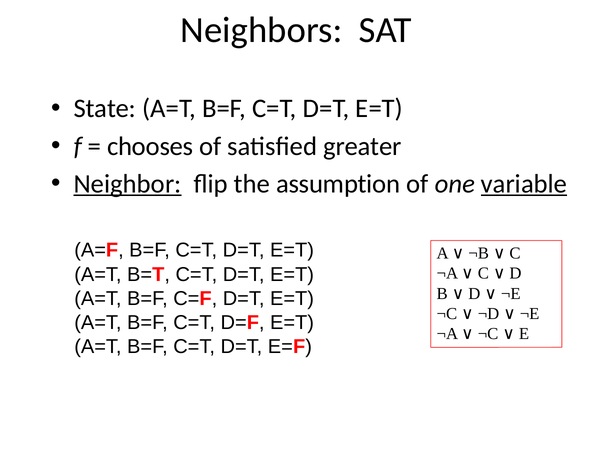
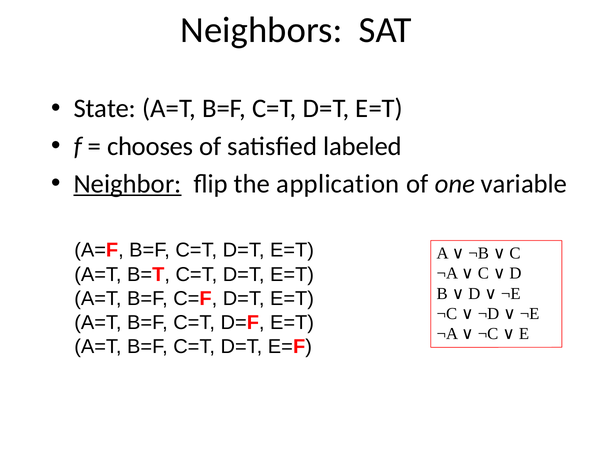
greater: greater -> labeled (362, 146)
assumption: assumption -> application (338, 184)
variable underline: present -> none (524, 184)
